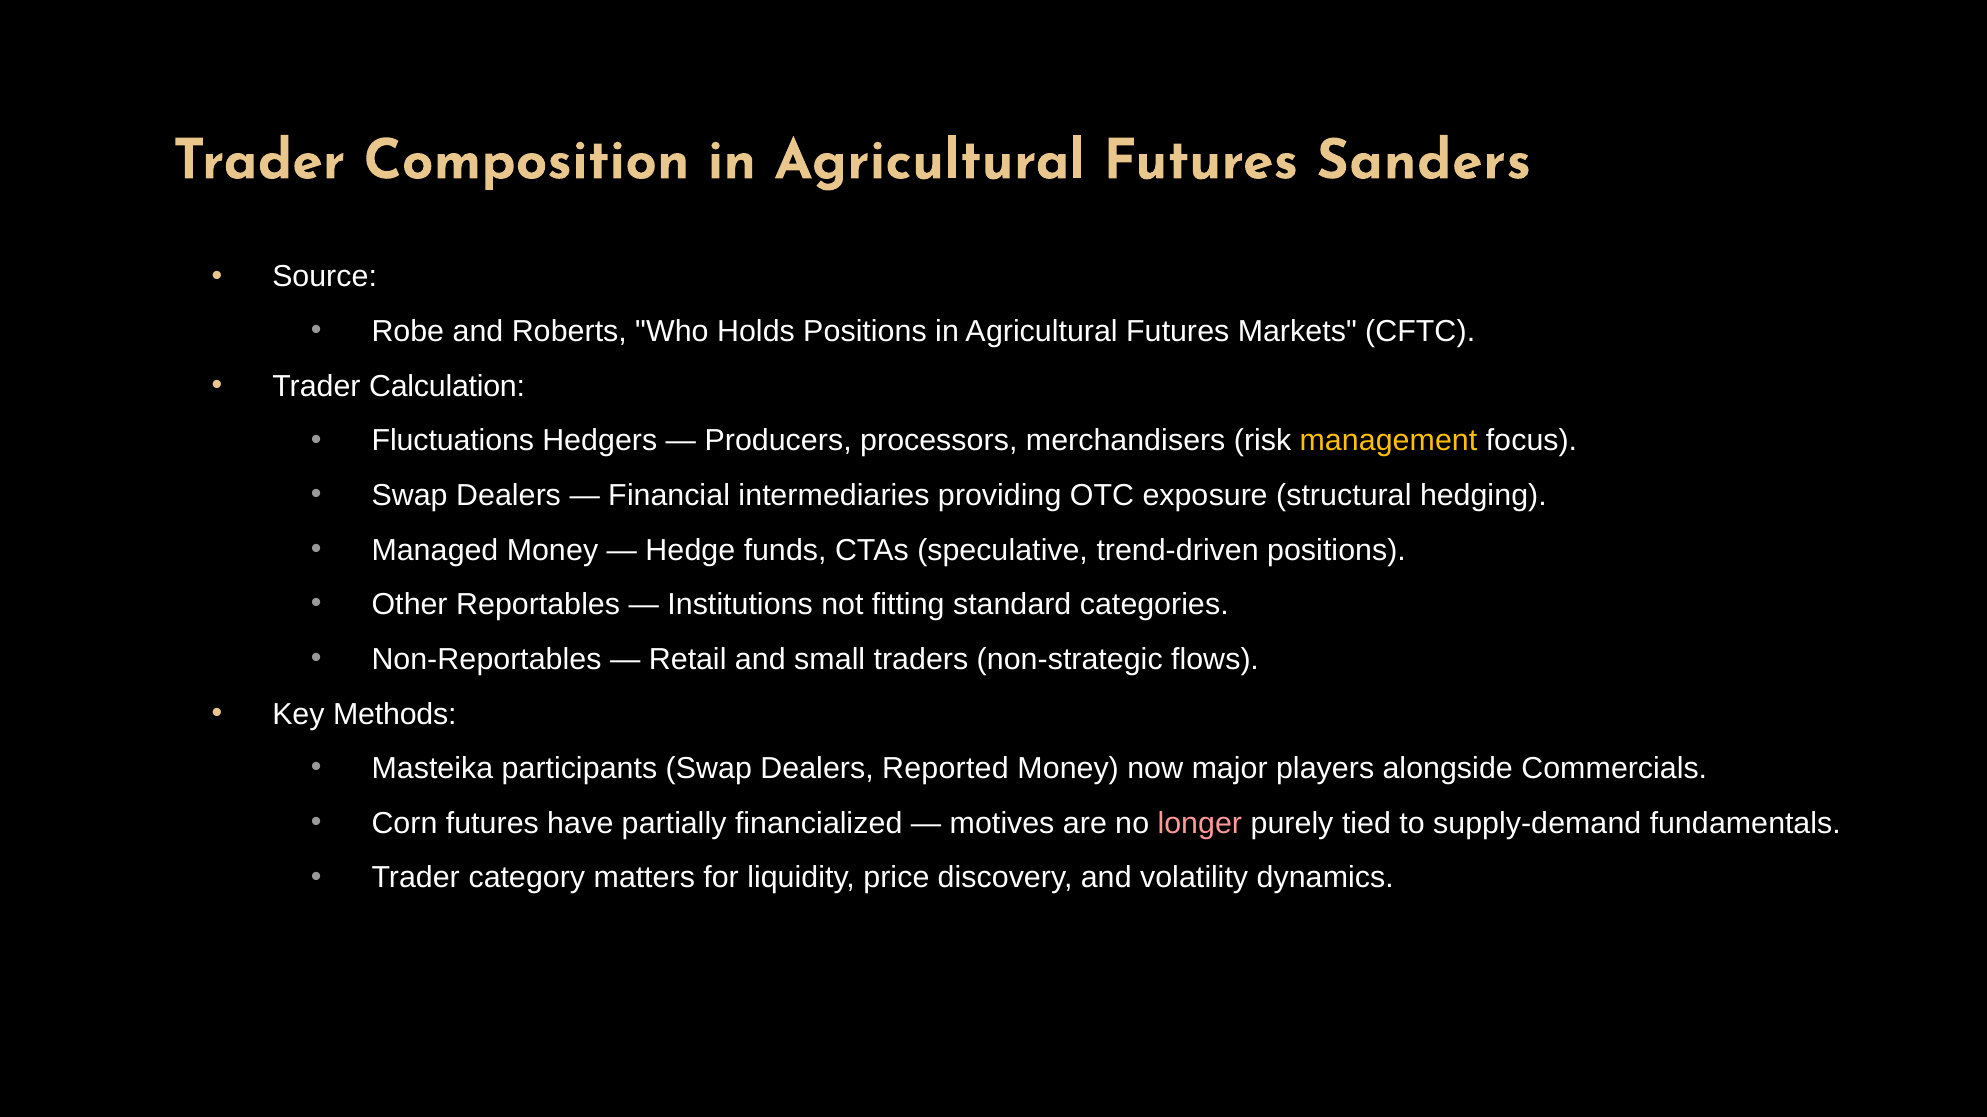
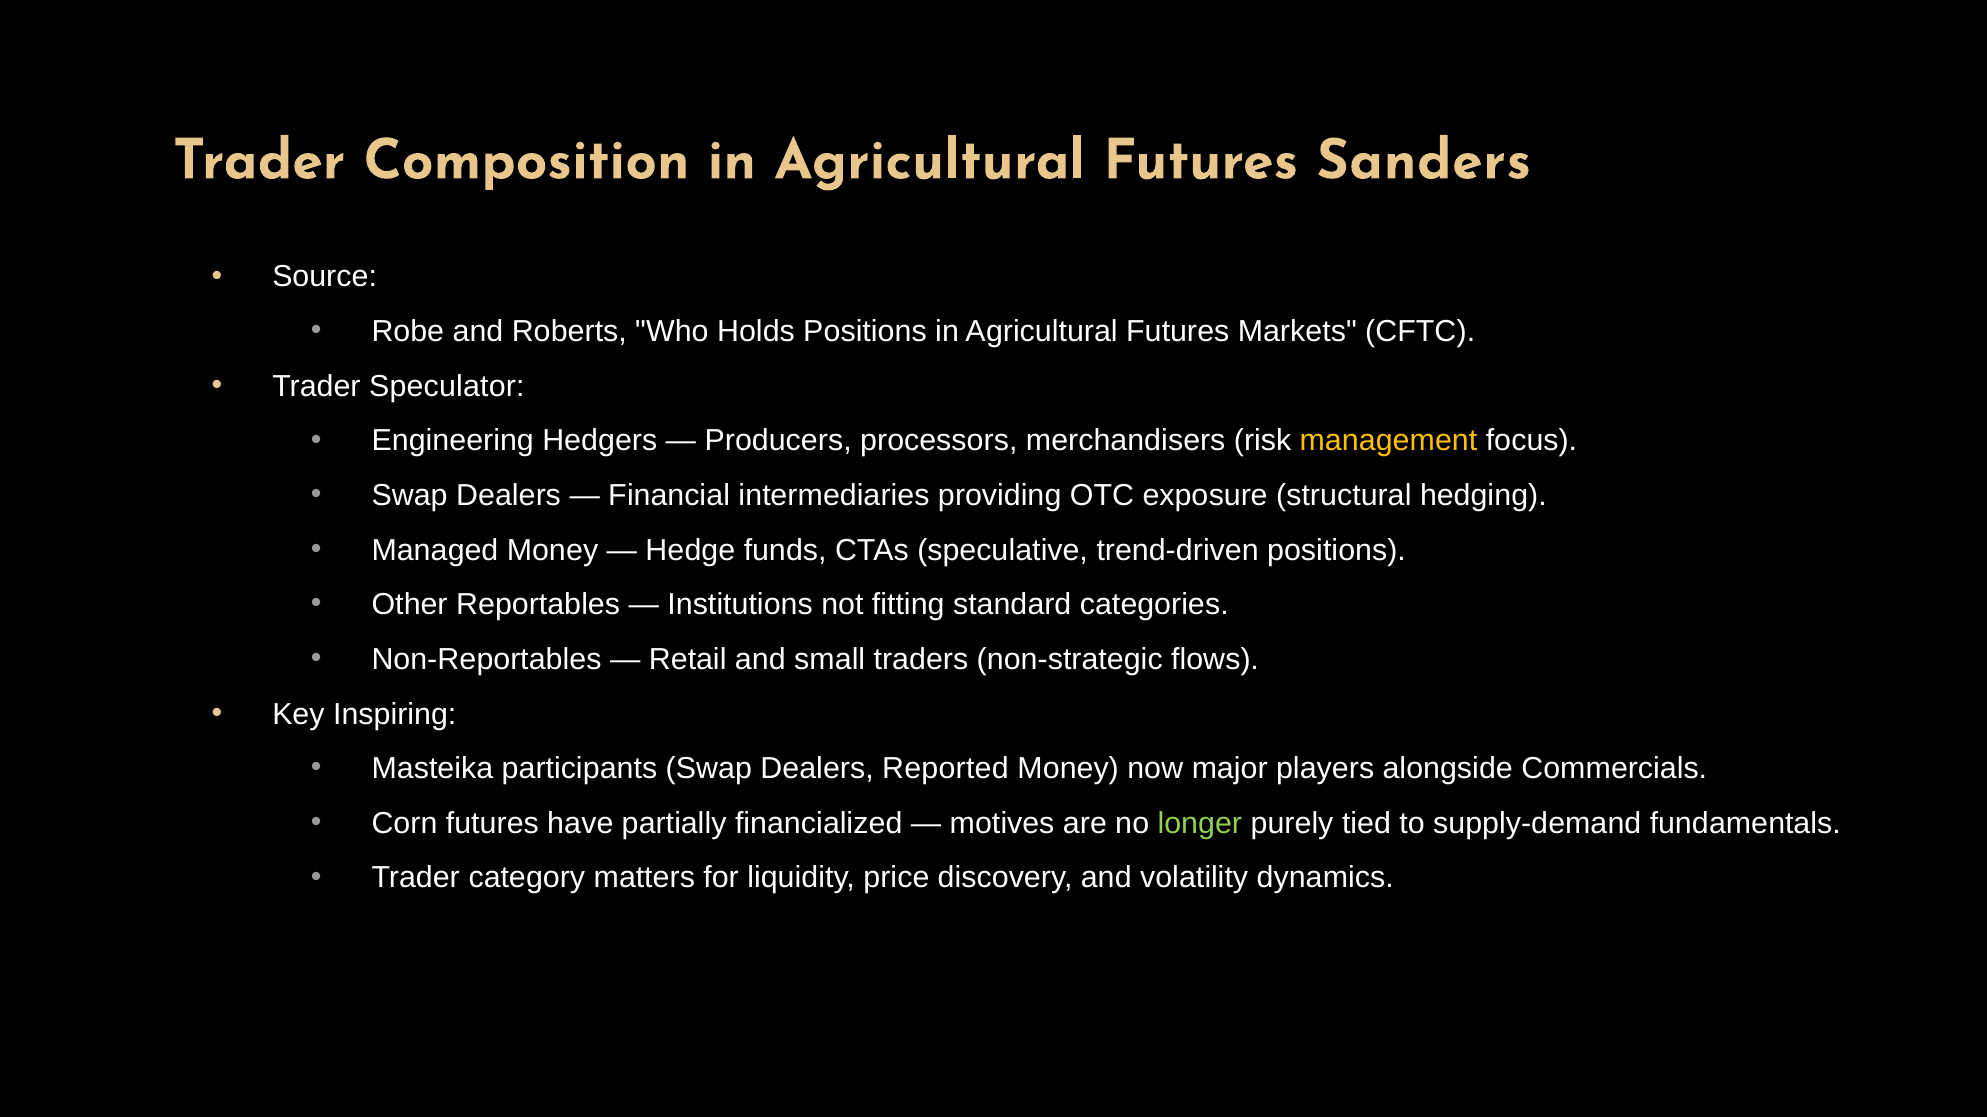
Calculation: Calculation -> Speculator (447, 386)
Fluctuations: Fluctuations -> Engineering (453, 441)
Methods: Methods -> Inspiring (395, 714)
longer colour: pink -> light green (1200, 824)
